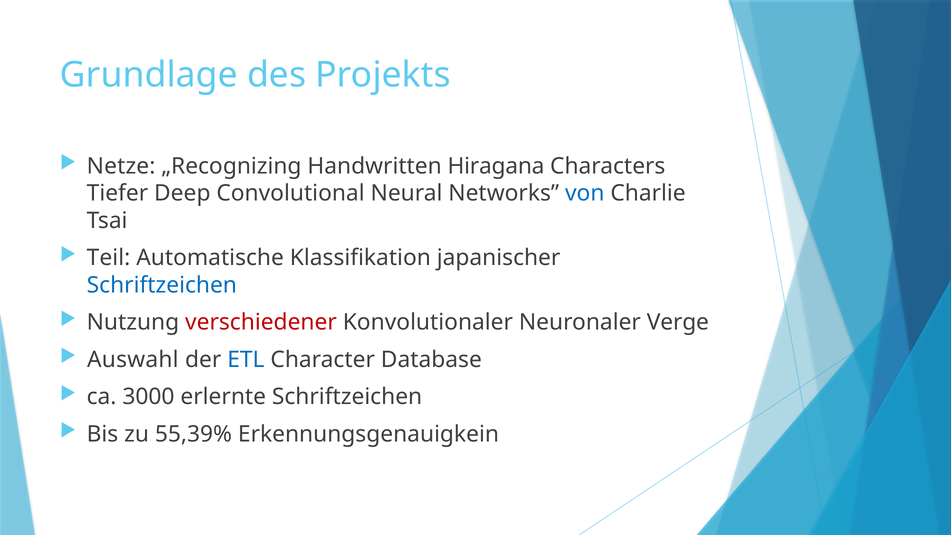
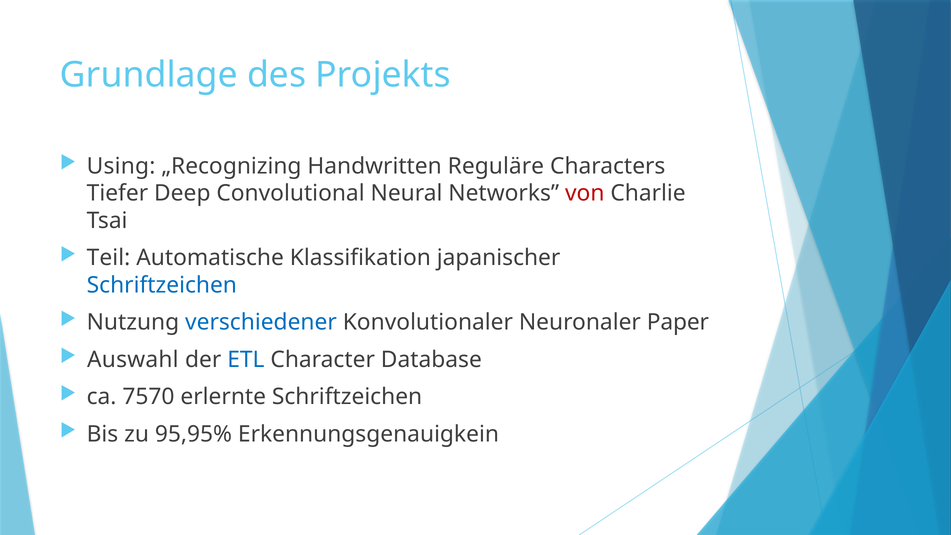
Netze: Netze -> Using (121, 166)
Hiragana: Hiragana -> Reguläre (496, 166)
von colour: blue -> red (585, 193)
verschiedener colour: red -> blue (261, 322)
Verge: Verge -> Paper (678, 322)
3000: 3000 -> 7570 (148, 397)
55,39%: 55,39% -> 95,95% (193, 434)
